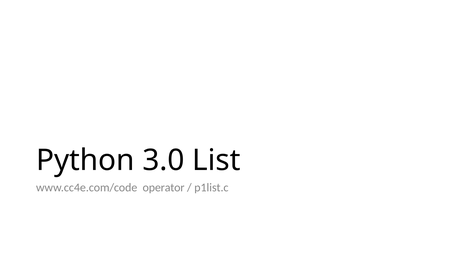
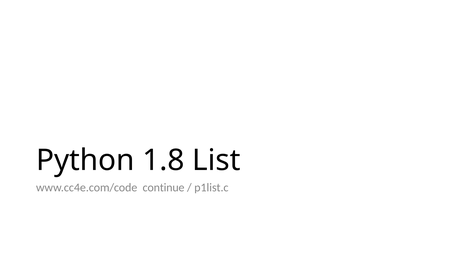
3.0: 3.0 -> 1.8 (163, 160)
operator: operator -> continue (164, 187)
